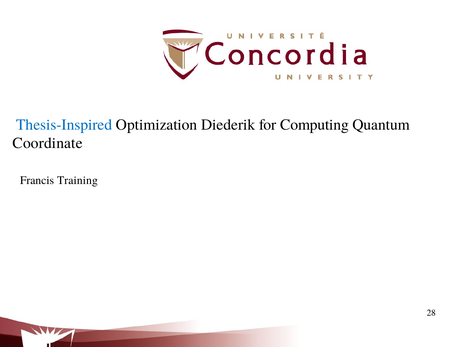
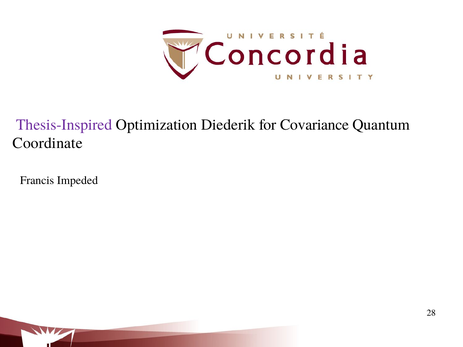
Thesis-Inspired colour: blue -> purple (64, 125)
Computing: Computing -> Covariance (315, 125)
Training: Training -> Impeded (77, 181)
